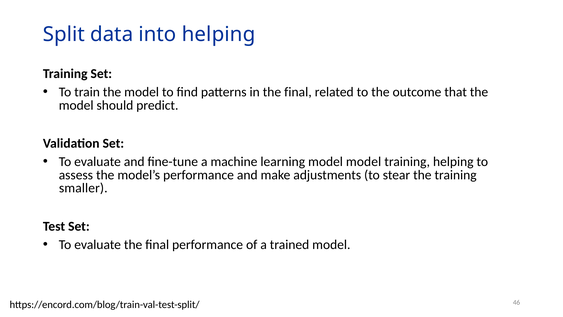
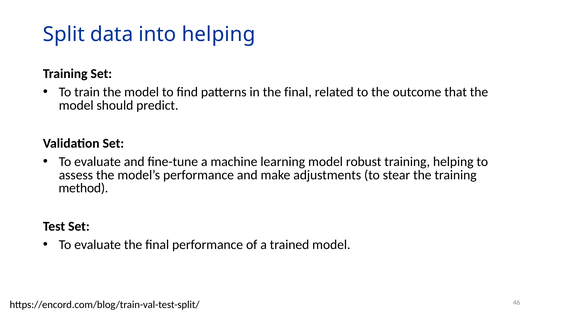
model model: model -> robust (364, 162)
smaller: smaller -> method (83, 188)
